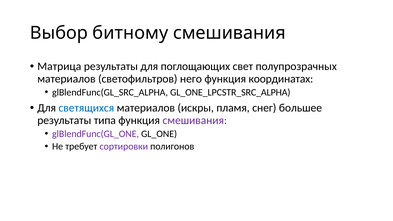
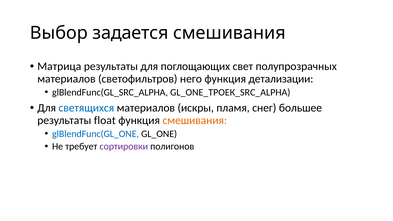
битному: битному -> задается (130, 33)
координатах: координатах -> детализации (281, 79)
GL_ONE_LPCSTR_SRC_ALPHA: GL_ONE_LPCSTR_SRC_ALPHA -> GL_ONE_ТРОЕК_SRC_ALPHA (230, 92)
типа: типа -> float (105, 120)
смешивания colour: purple -> orange (195, 120)
glBlendFunc(GL_ONE colour: purple -> blue (96, 134)
